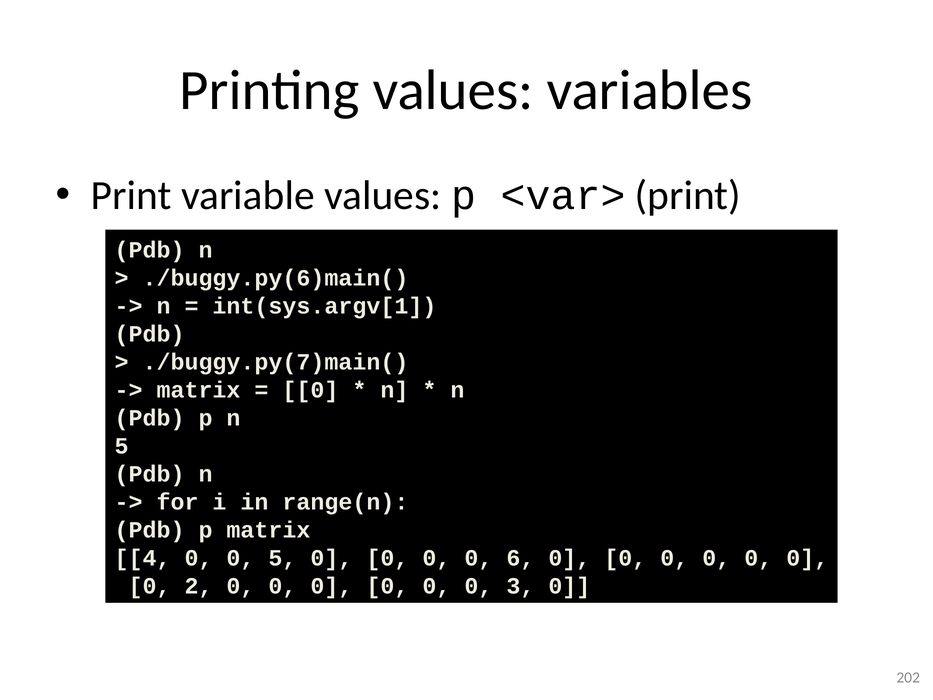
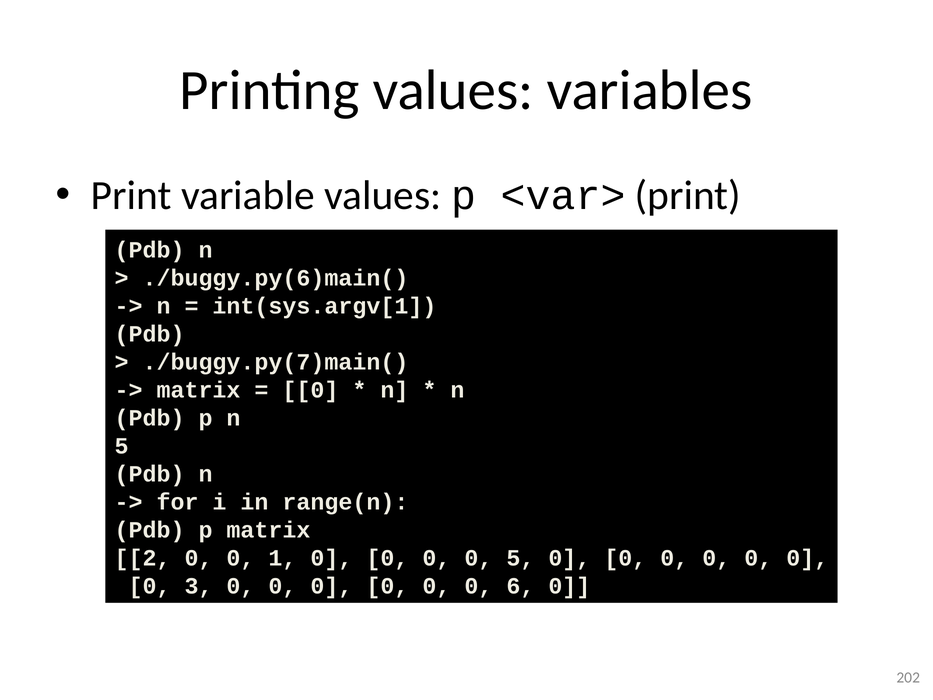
4: 4 -> 2 (143, 558)
0 5: 5 -> 1 (282, 558)
0 6: 6 -> 5 (520, 558)
2: 2 -> 3 (199, 586)
3: 3 -> 6 (520, 586)
